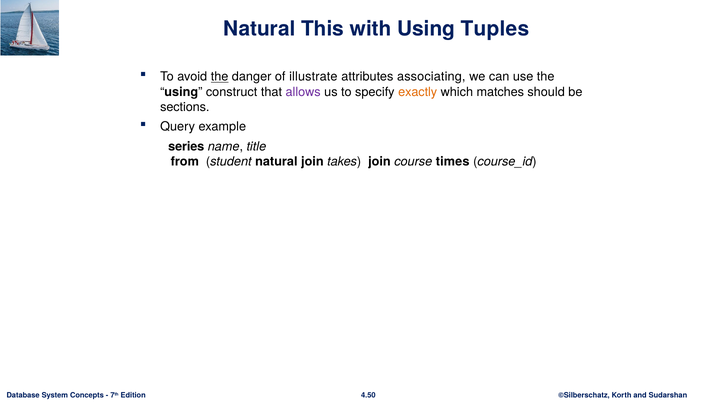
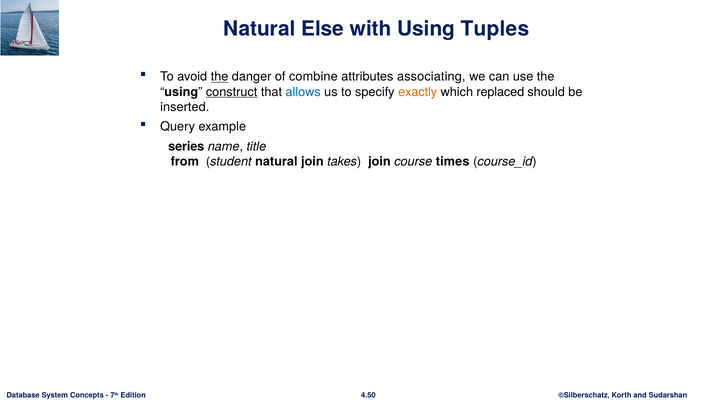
This: This -> Else (323, 29)
illustrate: illustrate -> combine (313, 77)
construct underline: none -> present (232, 92)
allows colour: purple -> blue (303, 92)
matches: matches -> replaced (500, 92)
sections: sections -> inserted (185, 107)
